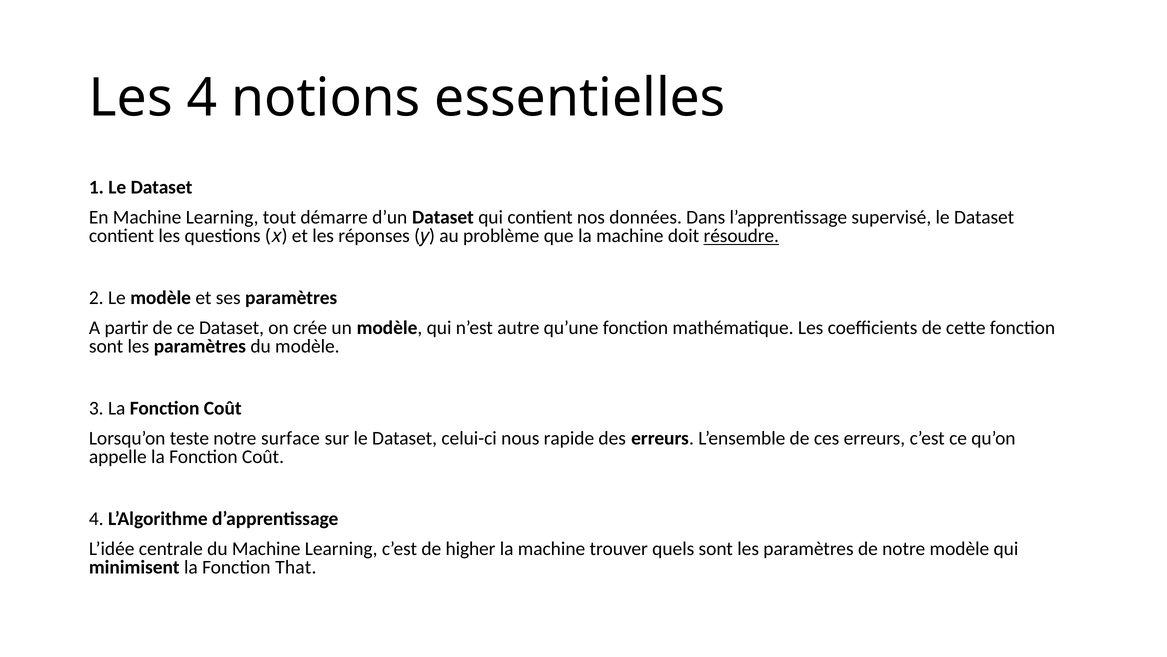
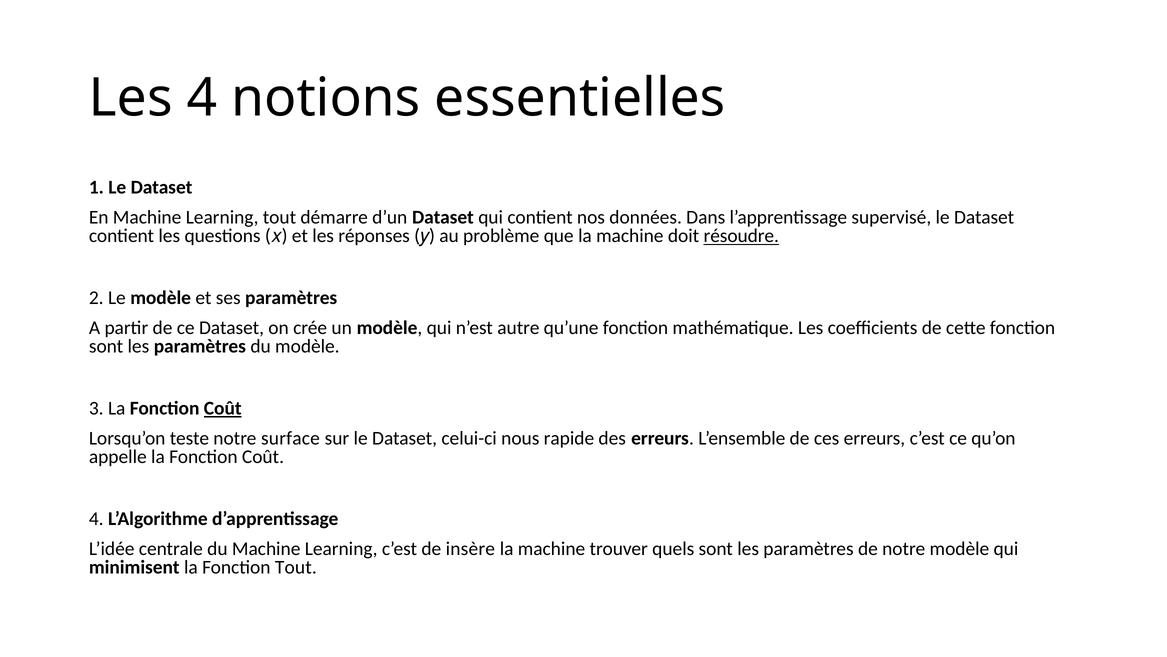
Coût underline: none -> present (223, 408)
higher: higher -> insère (470, 548)
Fonction That: That -> Tout (296, 567)
